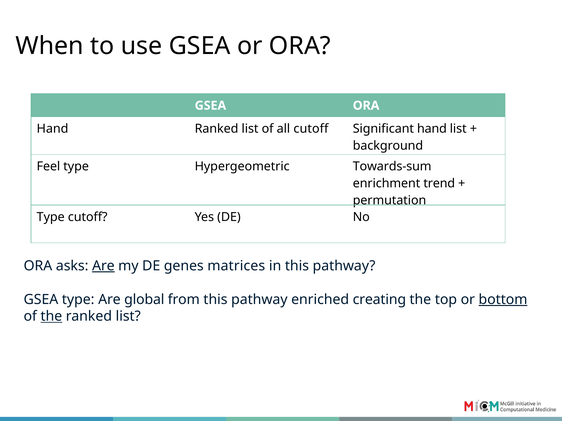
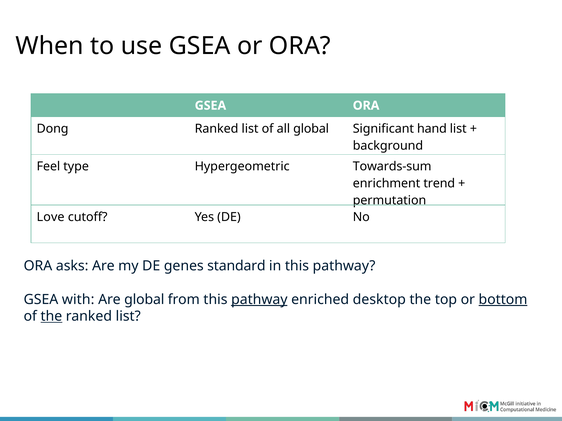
Hand: Hand -> Dong (53, 129)
all cutoff: cutoff -> global (311, 129)
Type: Type -> Love (51, 217)
Are underline: present -> none (103, 266)
matrices: matrices -> standard (236, 266)
GSEA type: type -> with (78, 300)
pathway underline: none -> present (259, 300)
creating: creating -> desktop (379, 300)
